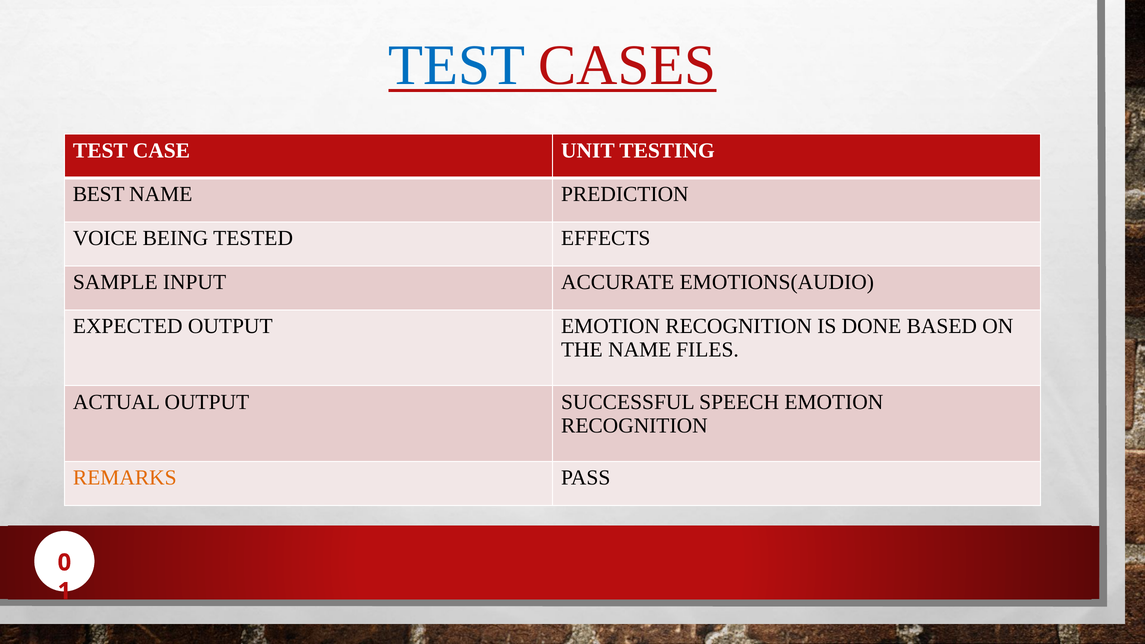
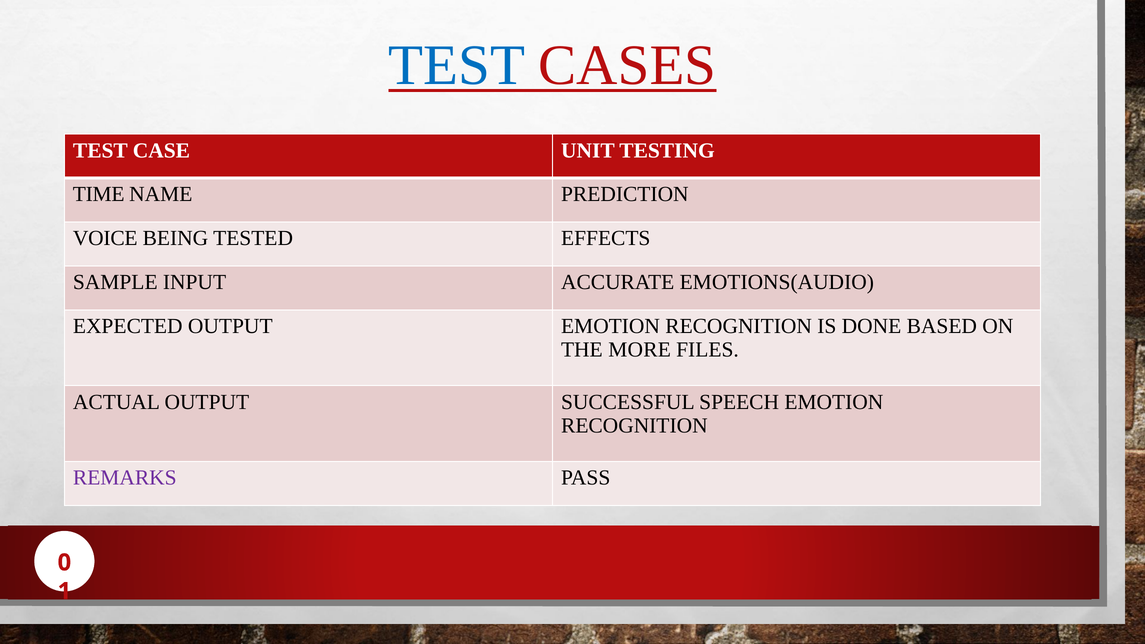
BEST: BEST -> TIME (99, 194)
THE NAME: NAME -> MORE (640, 350)
REMARKS colour: orange -> purple (125, 478)
